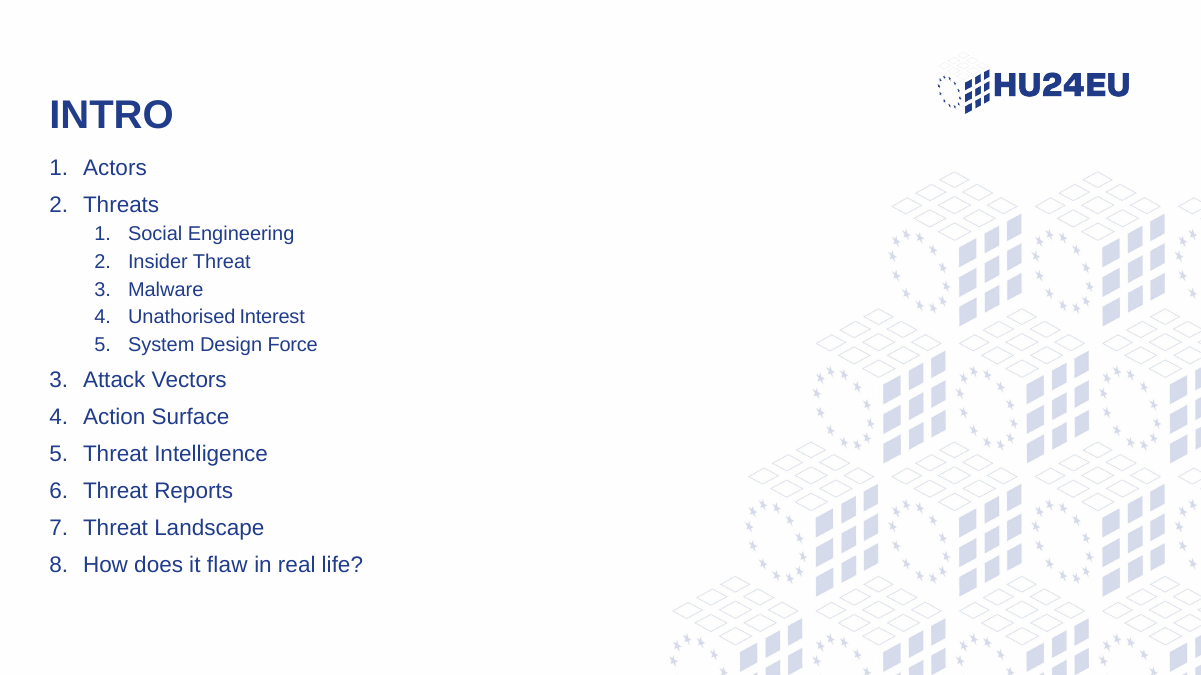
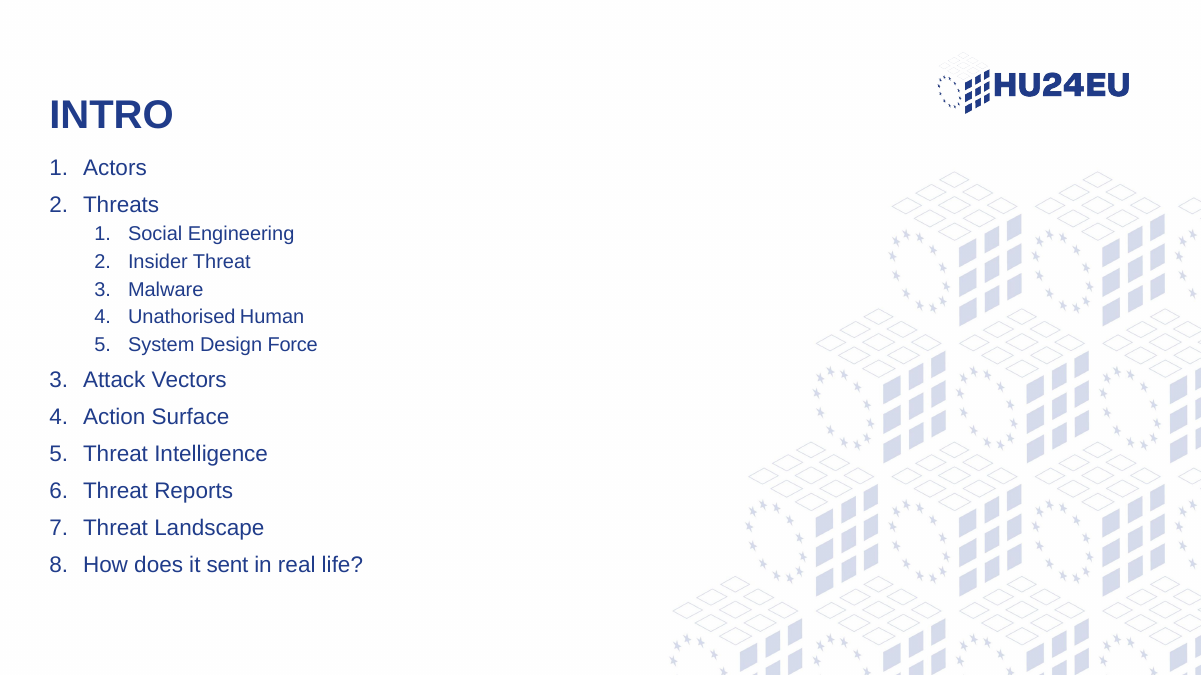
Interest: Interest -> Human (272, 318)
flaw: flaw -> sent (228, 565)
